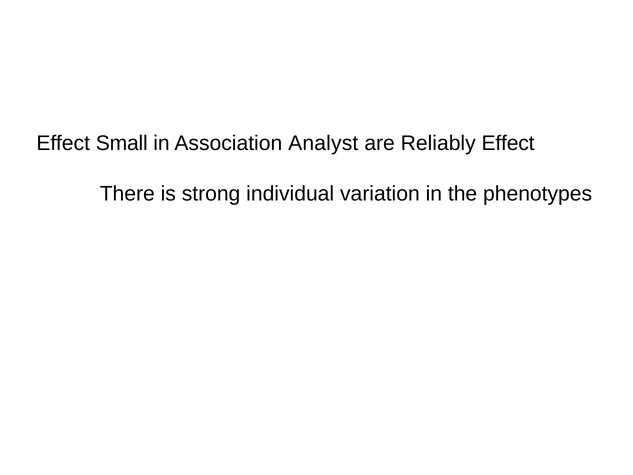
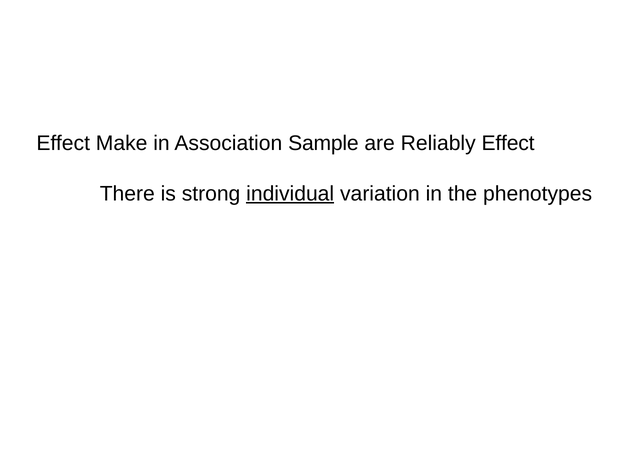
Small: Small -> Make (122, 143)
Analyst: Analyst -> Sample (323, 143)
individual underline: none -> present (290, 194)
